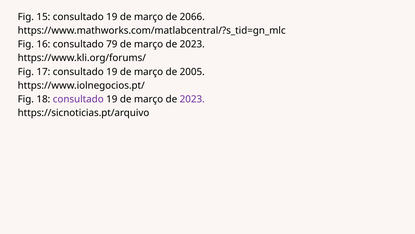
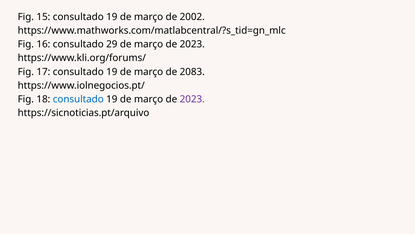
2066: 2066 -> 2002 (192, 17)
79: 79 -> 29 (112, 44)
2005: 2005 -> 2083 (192, 72)
consultado colour: purple -> blue (78, 99)
